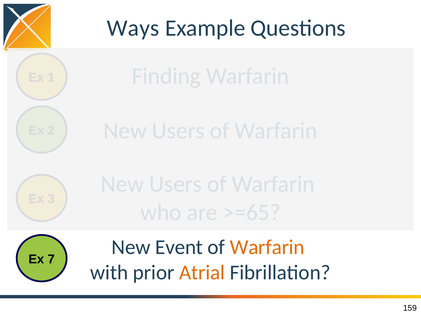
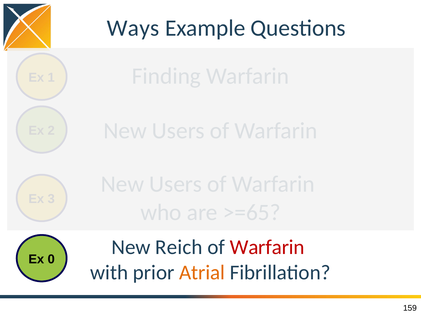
Event: Event -> Reich (179, 247)
Warfarin colour: orange -> red (267, 247)
7: 7 -> 0 (51, 259)
